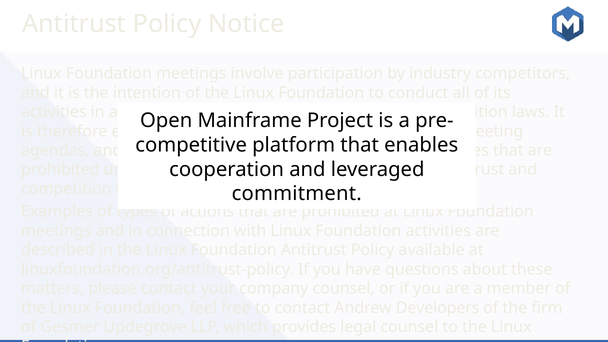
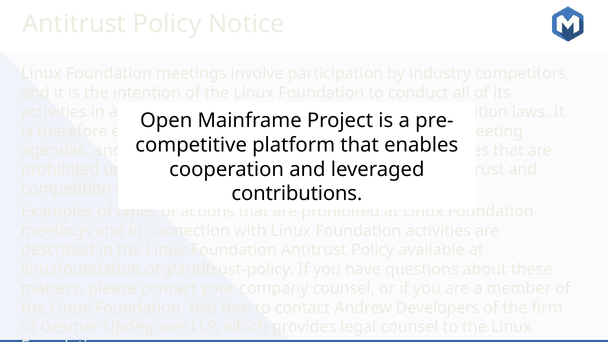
commitment: commitment -> contributions (297, 194)
